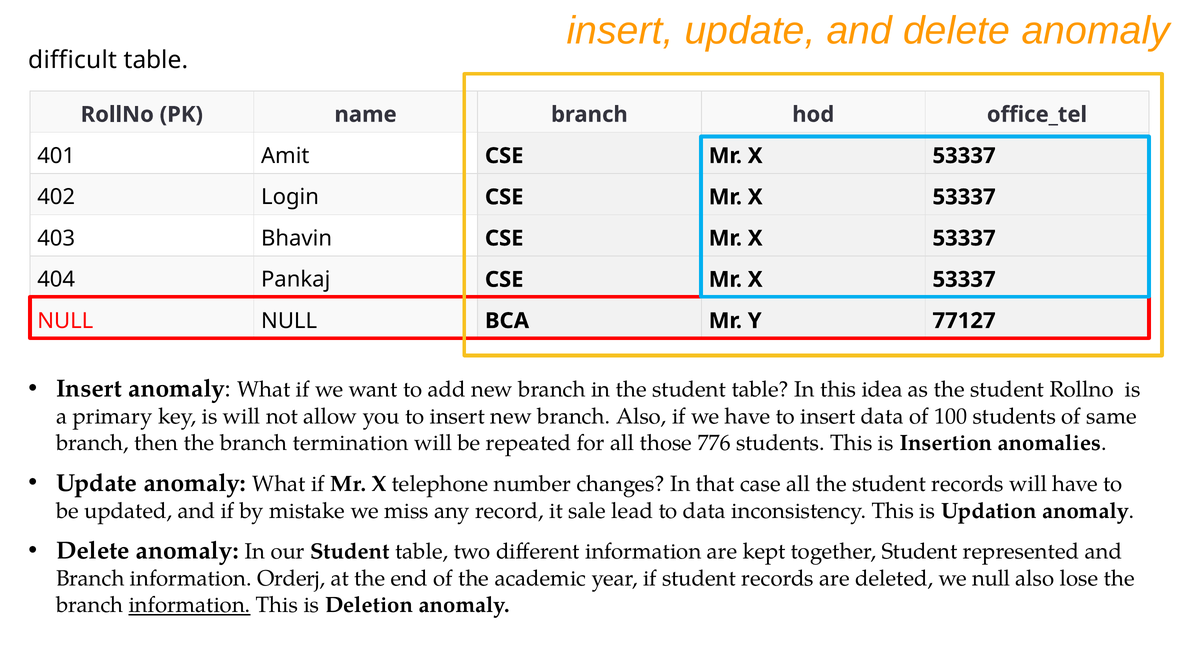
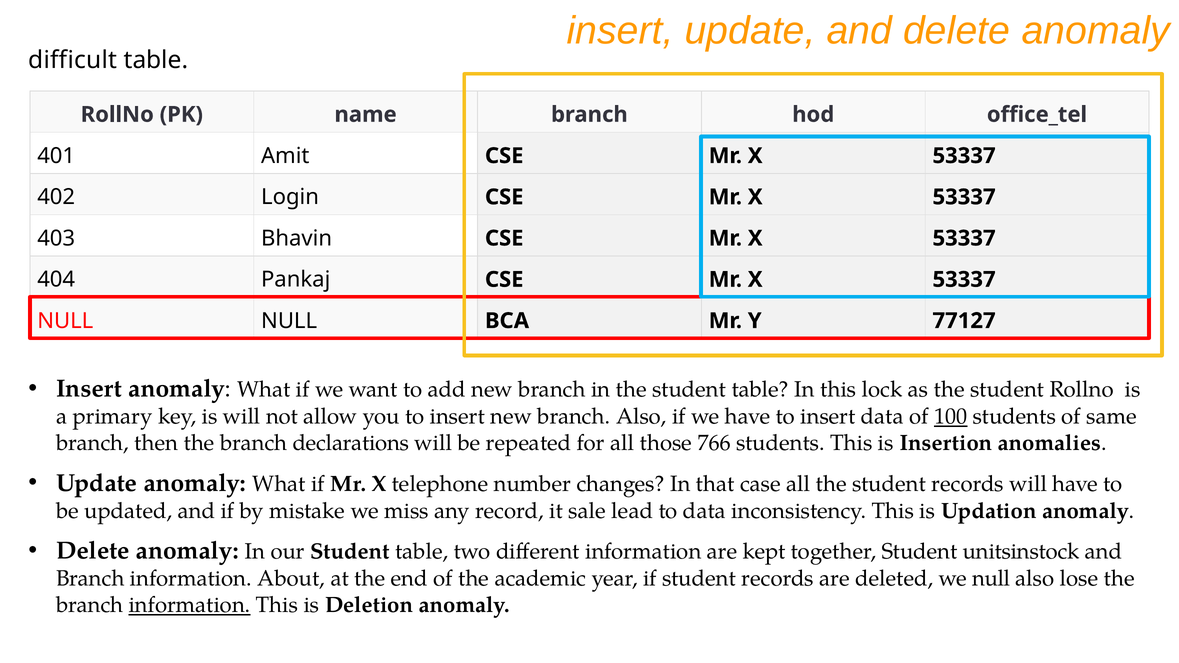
idea: idea -> lock (882, 390)
100 underline: none -> present (951, 417)
termination: termination -> declarations (351, 443)
776: 776 -> 766 (714, 443)
represented: represented -> unitsinstock (1021, 552)
Orderj: Orderj -> About (291, 579)
